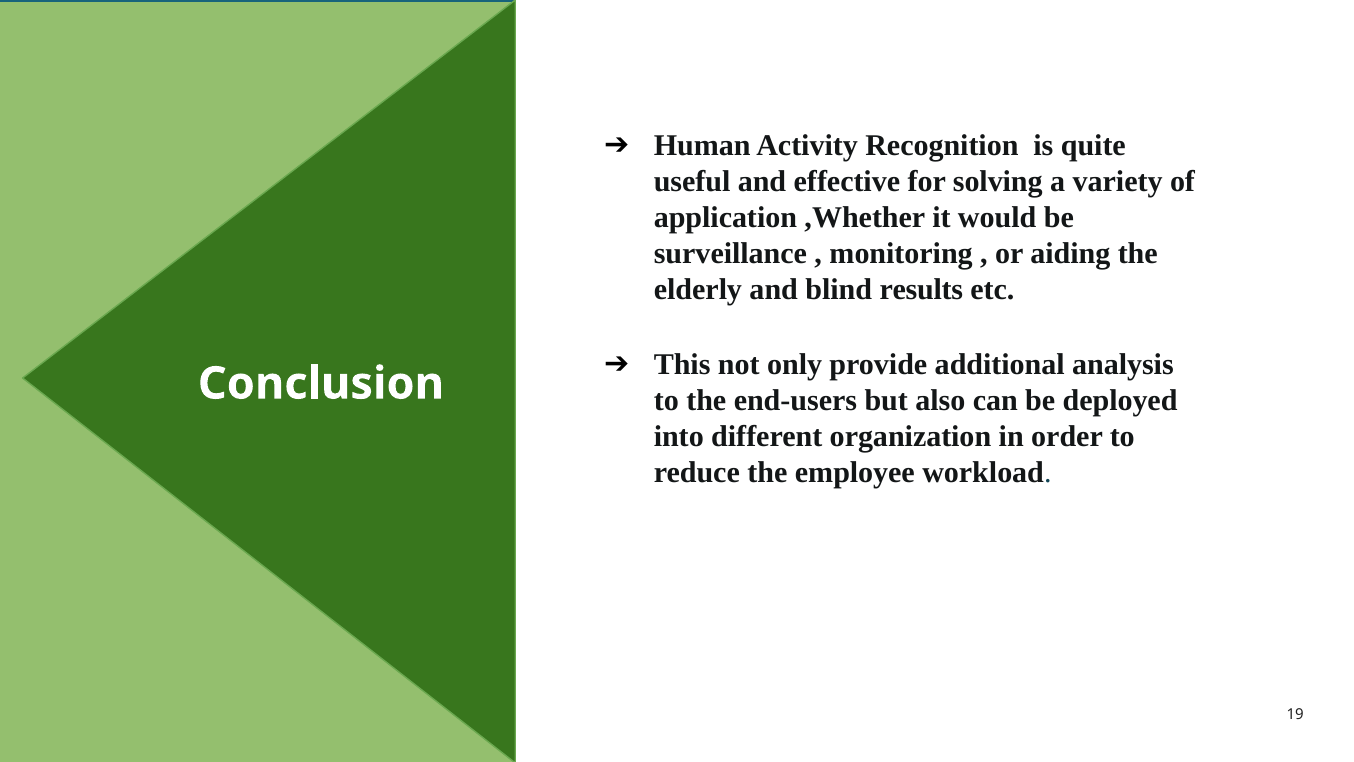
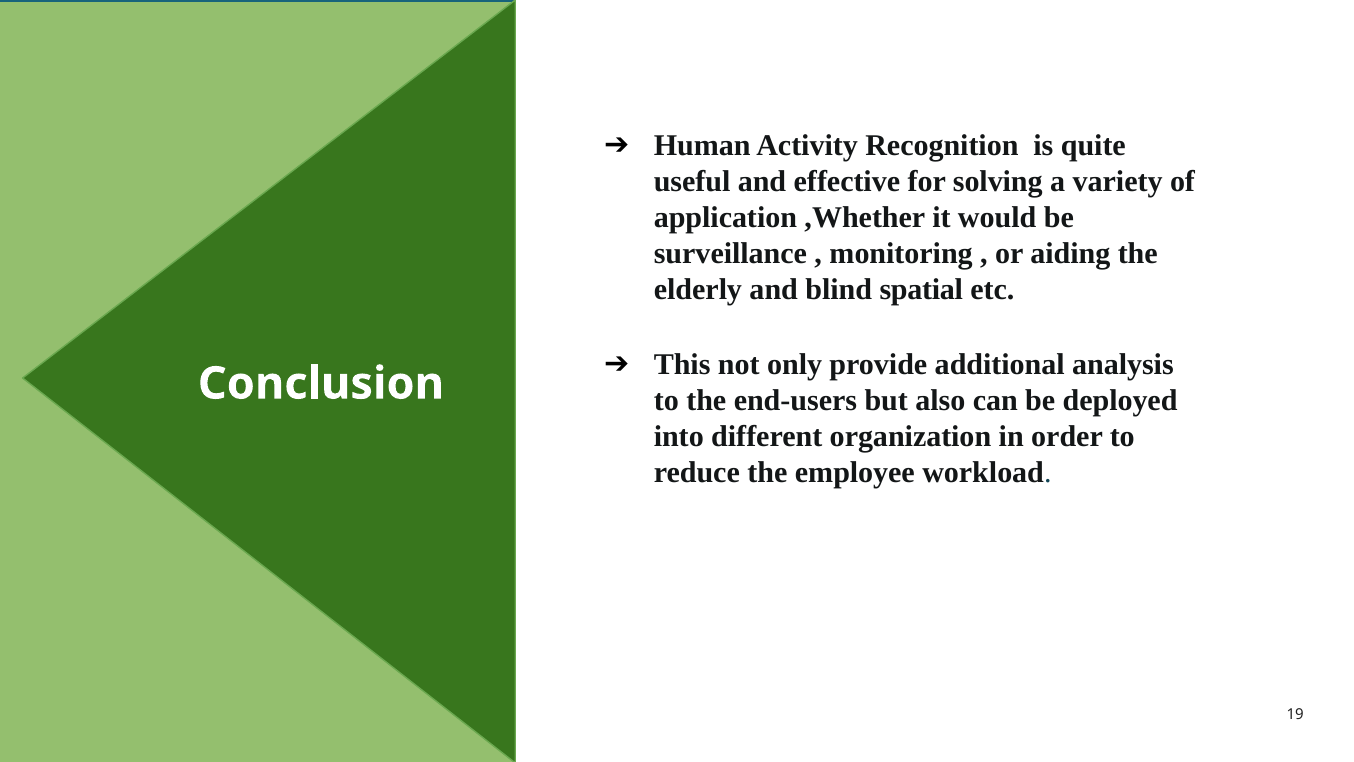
results: results -> spatial (921, 290)
